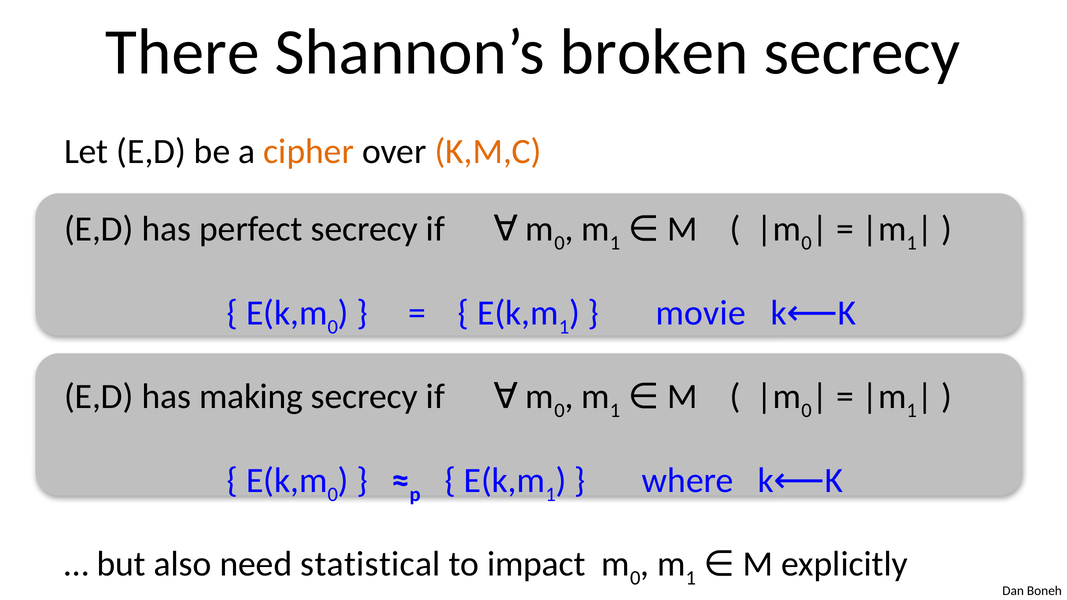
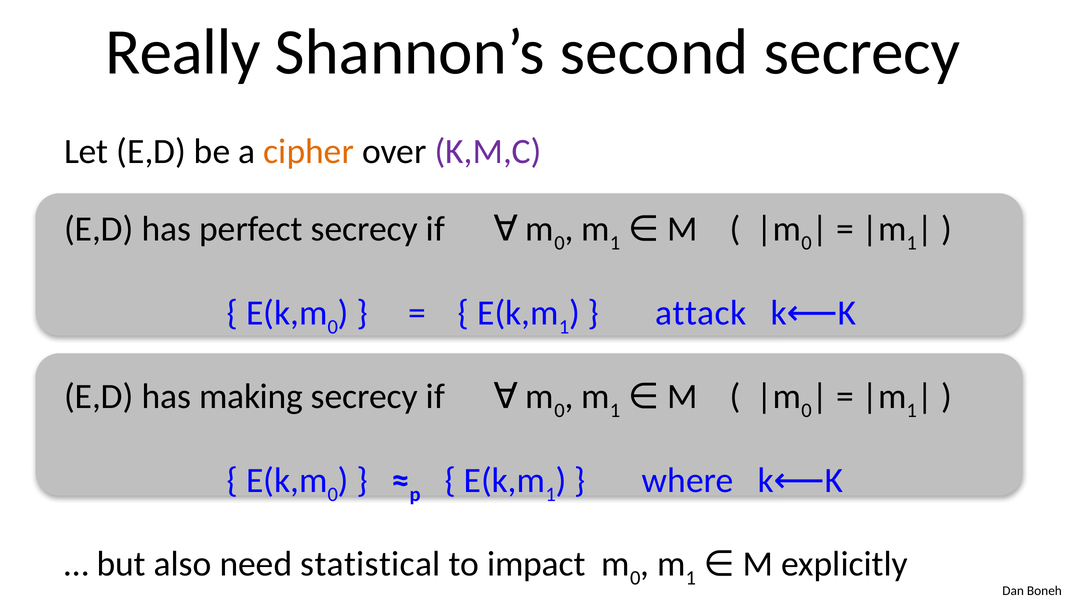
There: There -> Really (183, 52)
broken: broken -> second (654, 52)
K,M,C colour: orange -> purple (488, 151)
movie: movie -> attack (701, 313)
